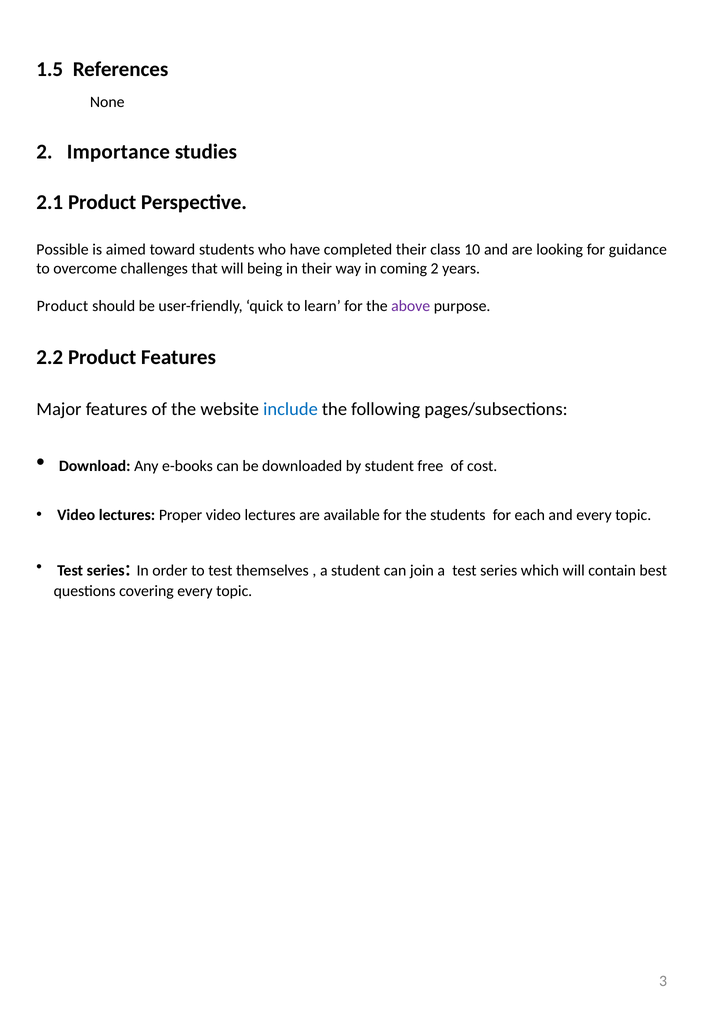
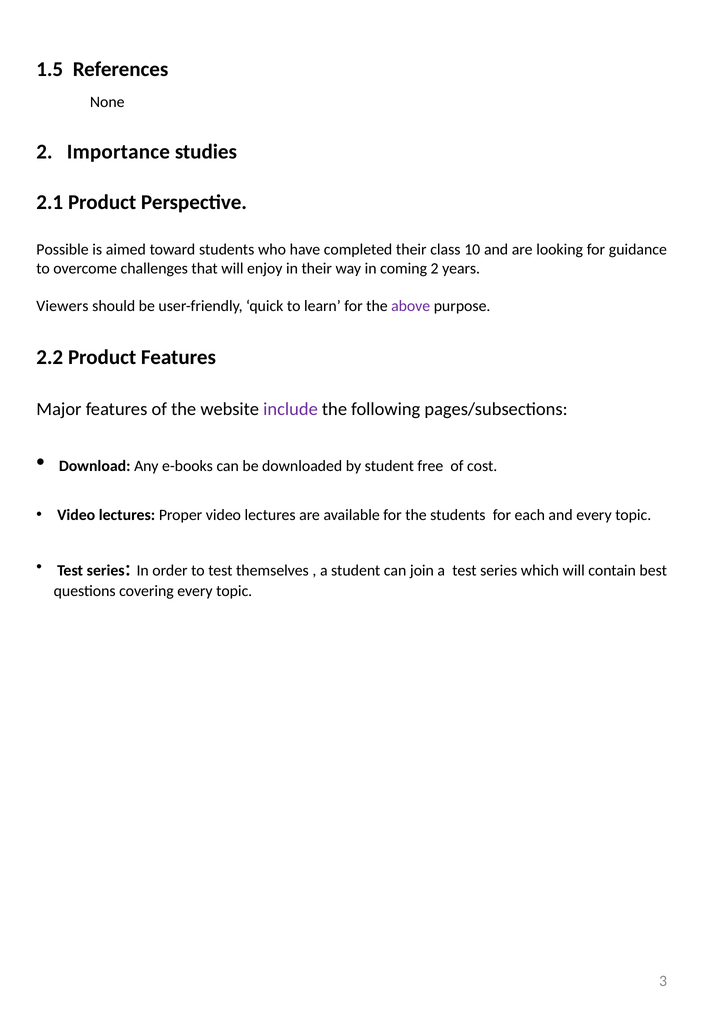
being: being -> enjoy (265, 268)
Product: Product -> Viewers (62, 306)
include colour: blue -> purple (291, 409)
